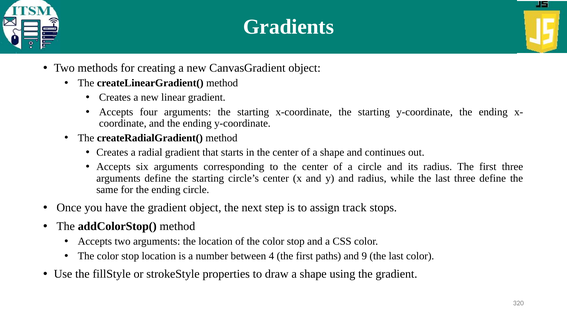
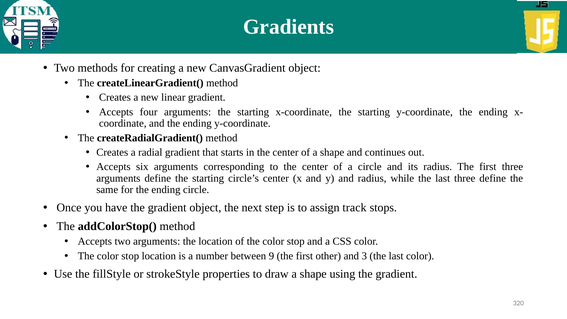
4: 4 -> 9 (271, 256)
paths: paths -> other (328, 256)
9: 9 -> 3 (364, 256)
